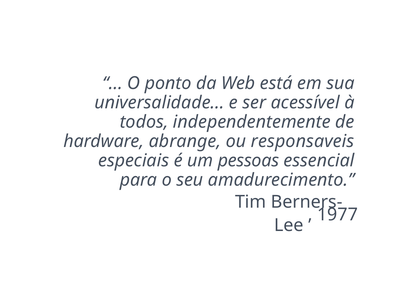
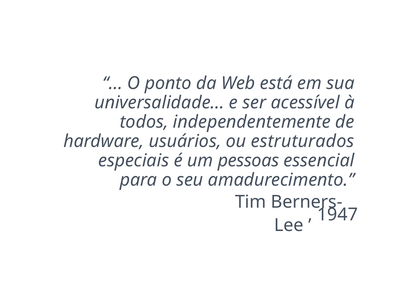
abrange: abrange -> usuários (185, 141)
responsaveis: responsaveis -> estruturados (303, 141)
1977: 1977 -> 1947 (337, 214)
